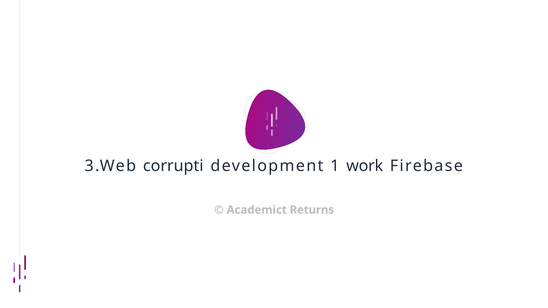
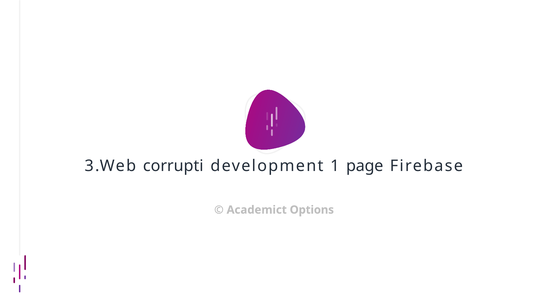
work: work -> page (365, 166)
Returns: Returns -> Options (312, 210)
